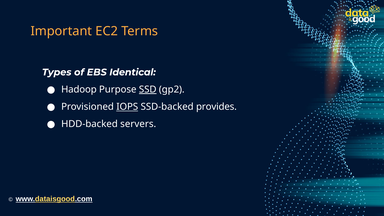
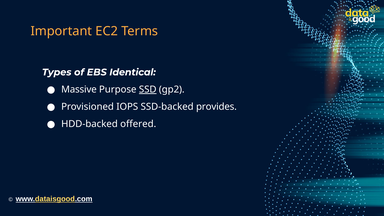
Hadoop: Hadoop -> Massive (79, 90)
IOPS underline: present -> none (127, 107)
servers: servers -> offered (138, 124)
